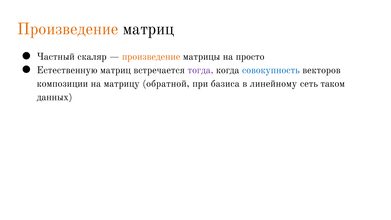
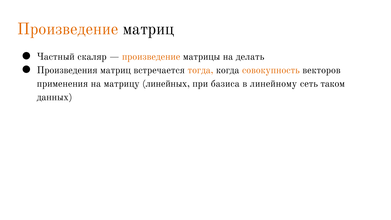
просто: просто -> делать (250, 57)
Естественную: Естественную -> Произведения (67, 70)
тогда colour: purple -> orange (200, 70)
совокупность colour: blue -> orange (271, 70)
композиции: композиции -> применения (62, 84)
обратной: обратной -> линейных (166, 84)
